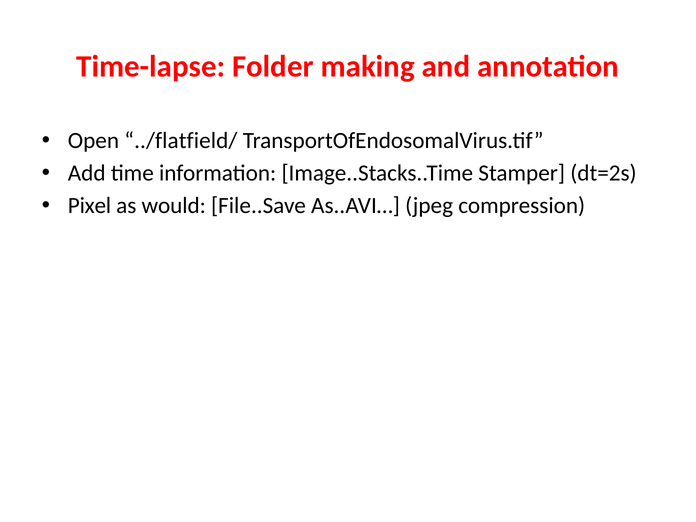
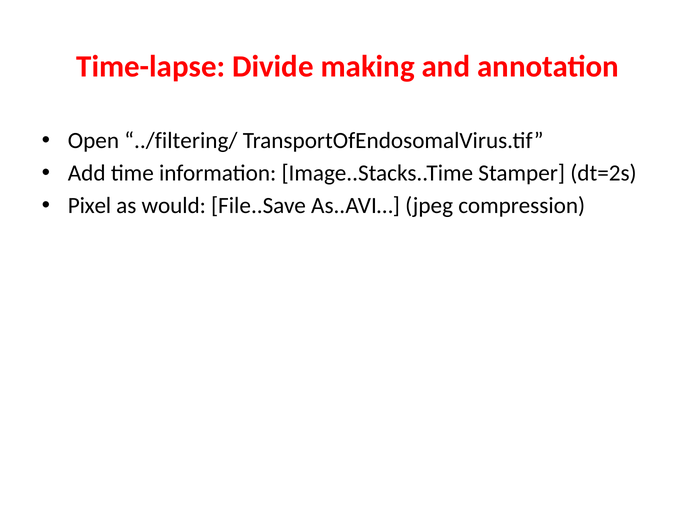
Folder: Folder -> Divide (273, 67)
../flatfield/: ../flatfield/ -> ../filtering/ (181, 141)
